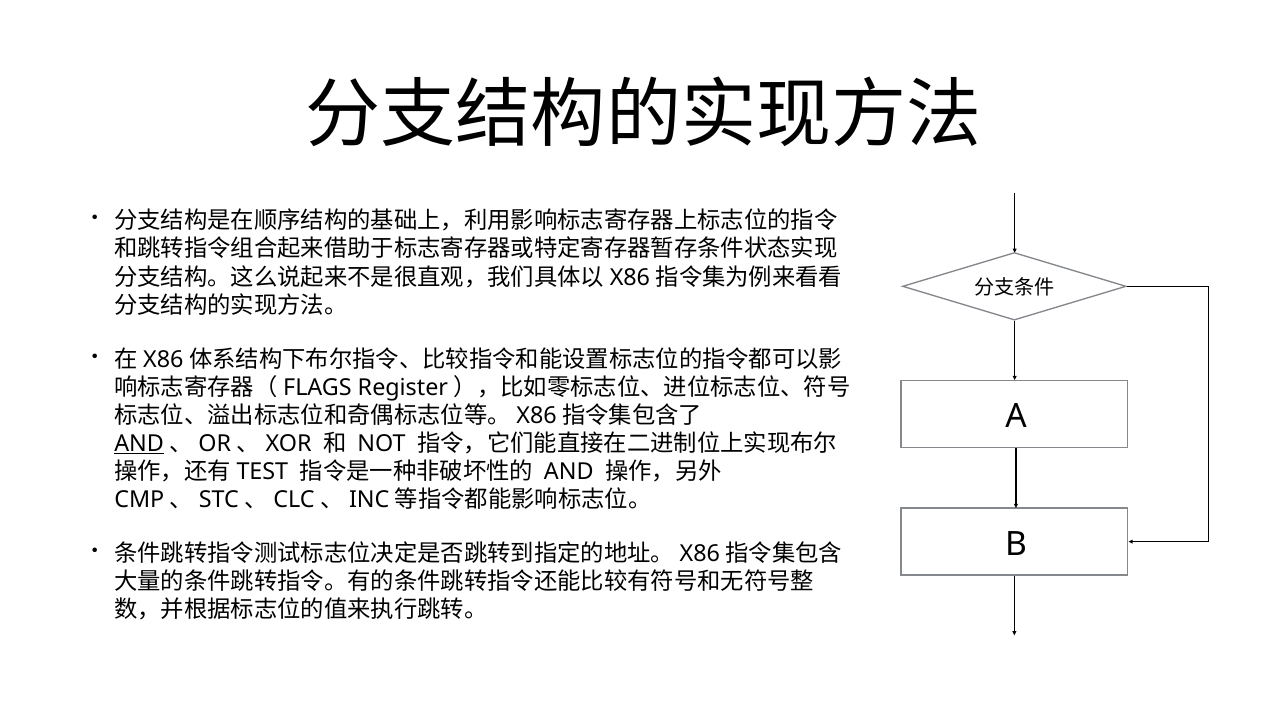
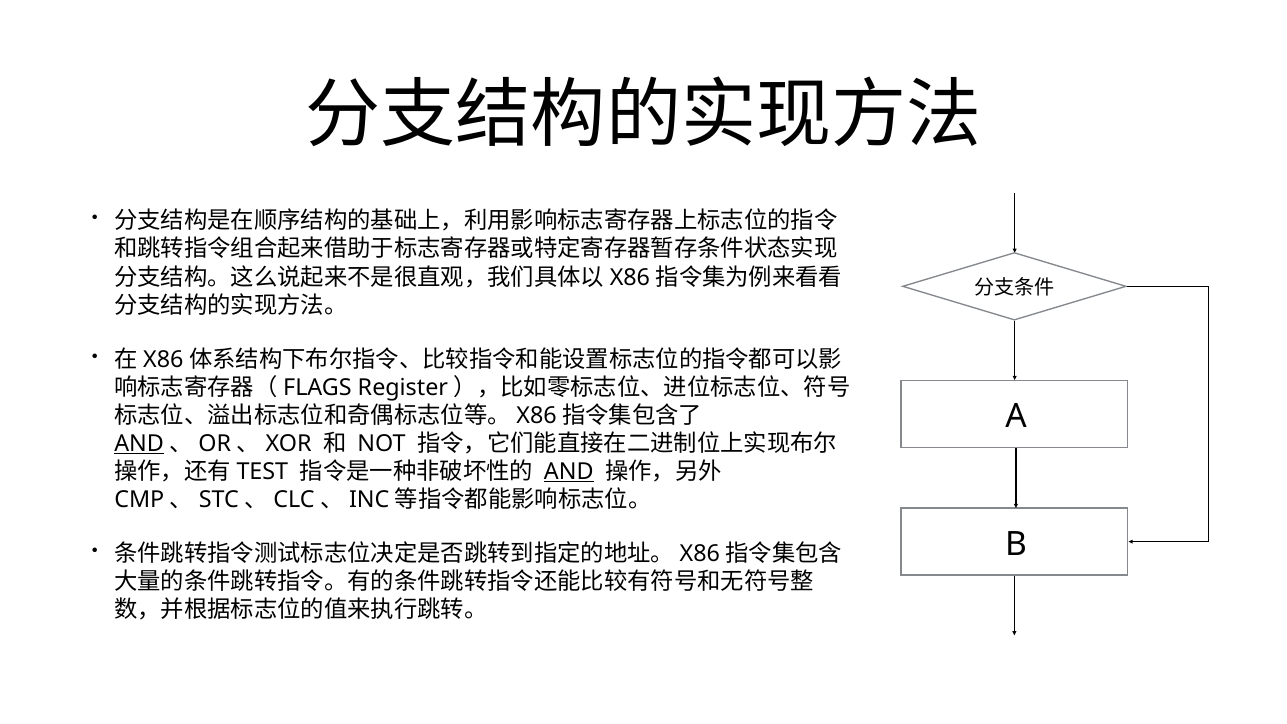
AND underline: none -> present (569, 472)
